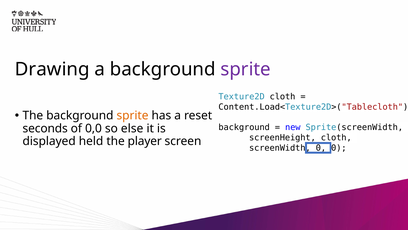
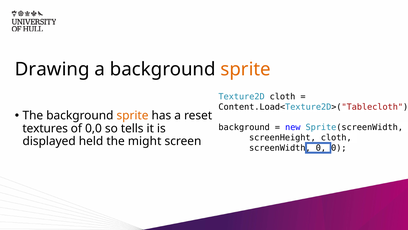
sprite colour: purple -> orange (246, 69)
seconds: seconds -> textures (45, 128)
else: else -> tells (132, 128)
player: player -> might (145, 141)
